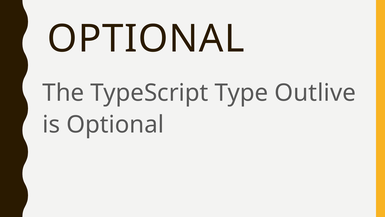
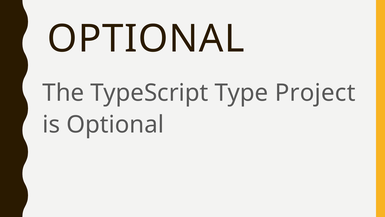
Outlive: Outlive -> Project (315, 93)
